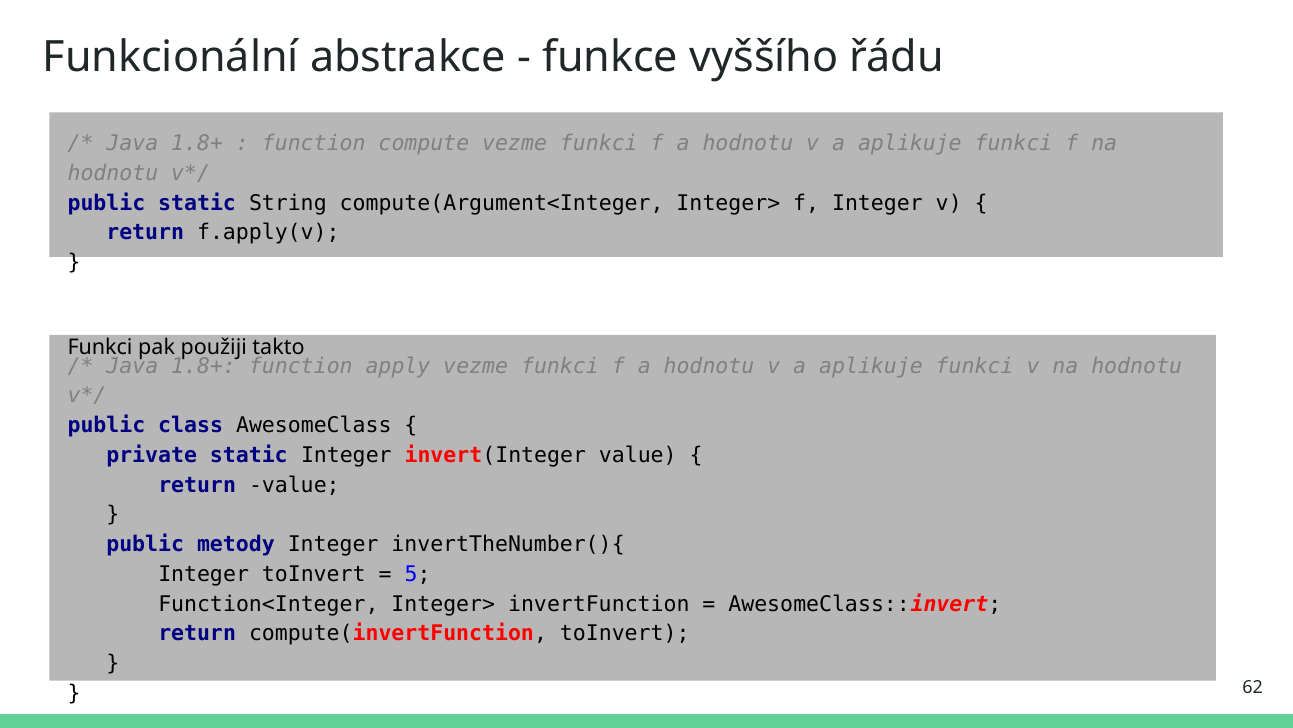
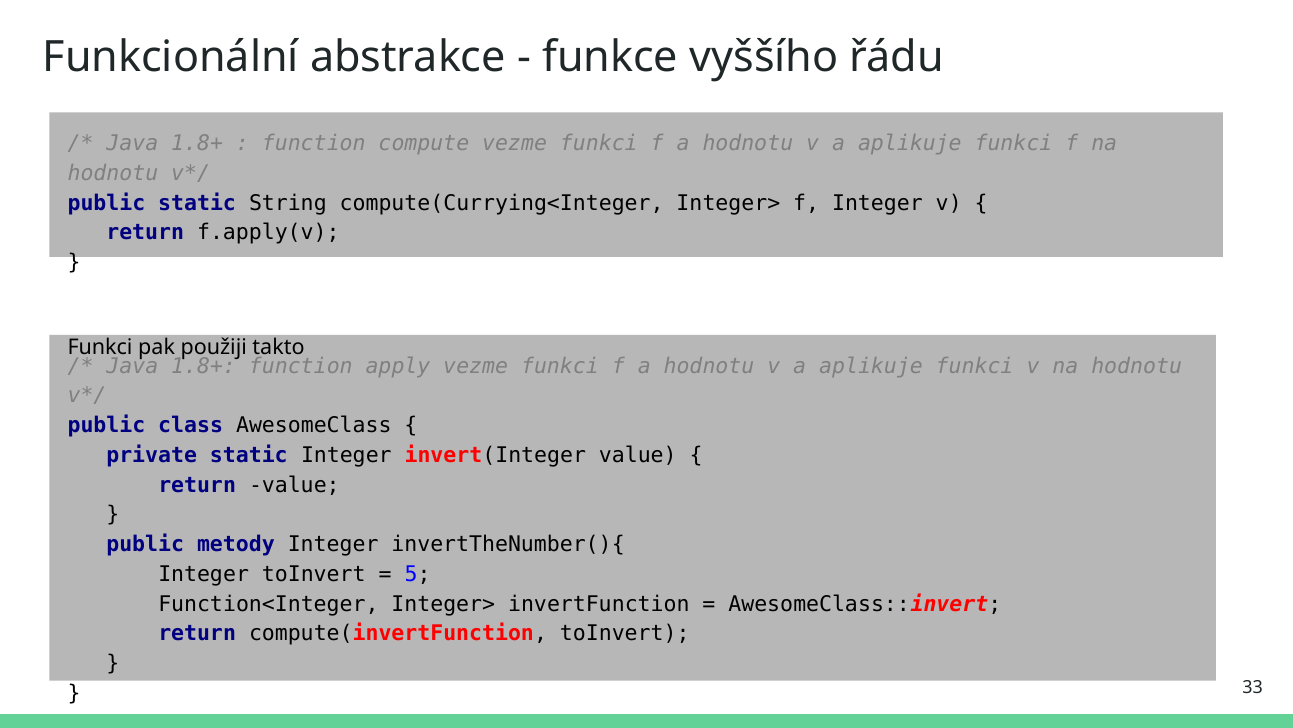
compute(Argument<Integer: compute(Argument<Integer -> compute(Currying<Integer (502, 203)
62: 62 -> 33 (1253, 687)
